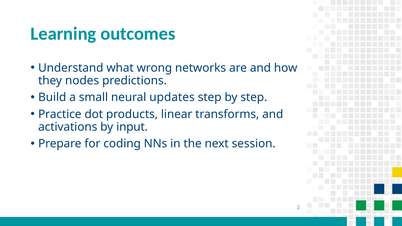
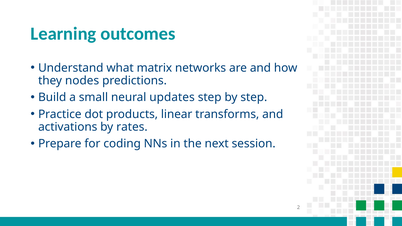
wrong: wrong -> matrix (154, 68)
input: input -> rates (132, 127)
